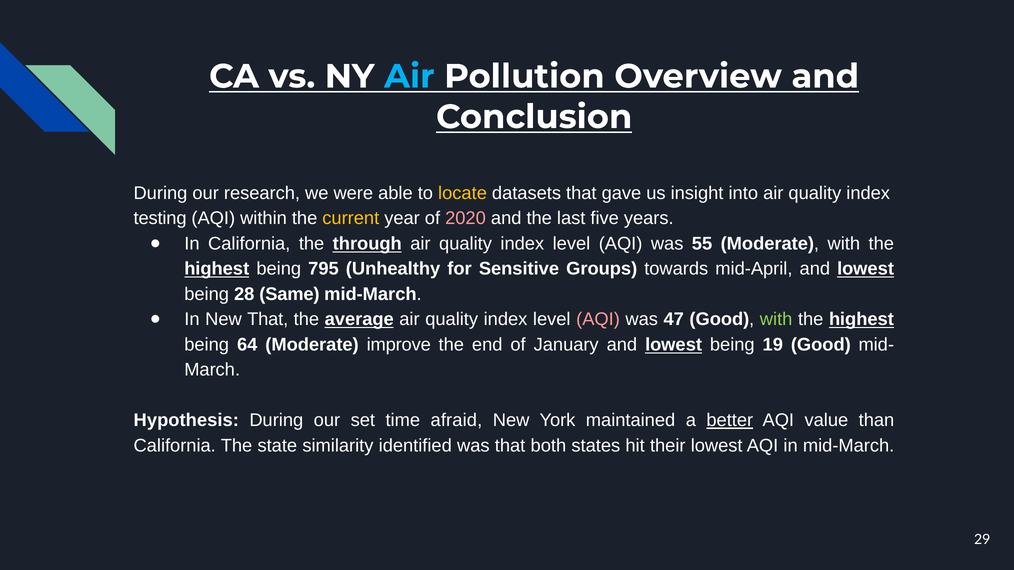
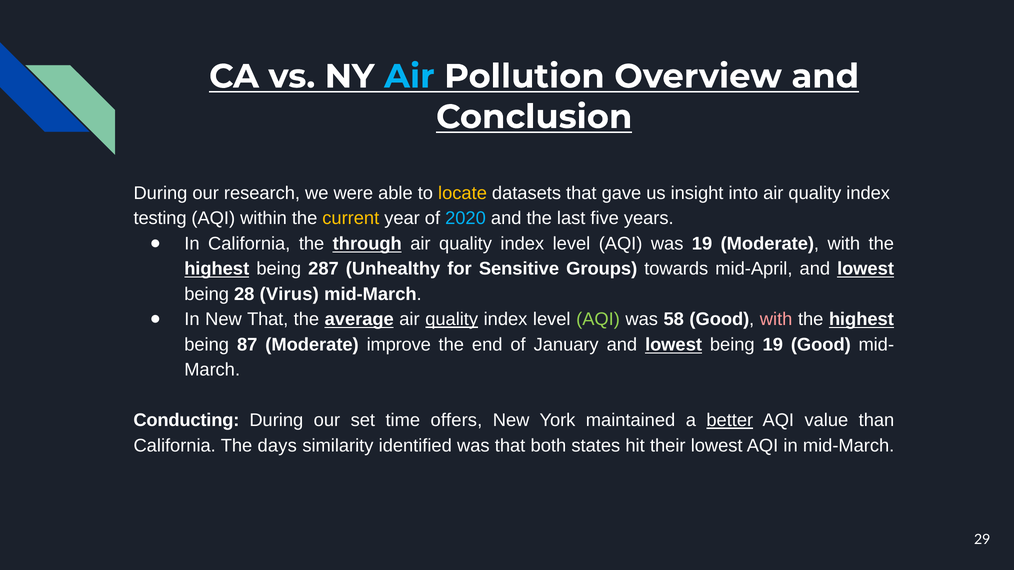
2020 colour: pink -> light blue (465, 219)
was 55: 55 -> 19 (702, 244)
795: 795 -> 287 (323, 269)
Same: Same -> Virus (289, 294)
quality underline: none -> present (452, 320)
AQI colour: pink -> light green (598, 320)
47: 47 -> 58 (674, 320)
with colour: light green -> pink (776, 320)
64: 64 -> 87 (247, 345)
Hypothesis: Hypothesis -> Conducting (186, 421)
afraid: afraid -> offers (456, 421)
state: state -> days (277, 446)
